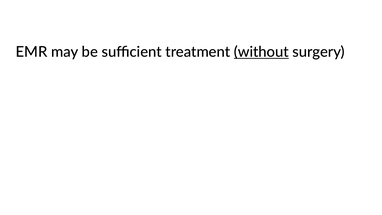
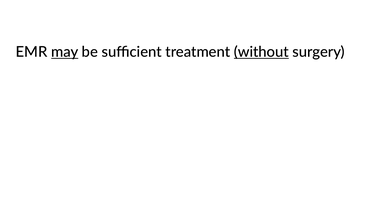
may underline: none -> present (65, 52)
